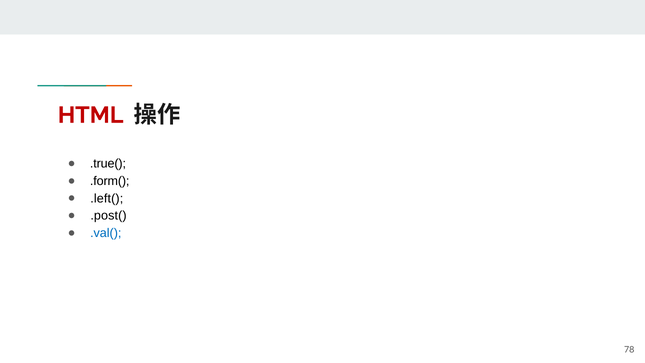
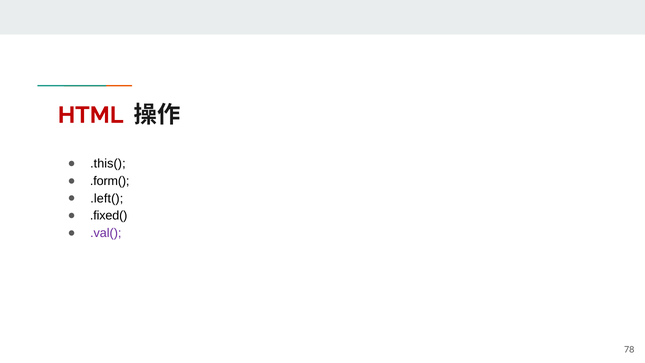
.true(: .true( -> .this( (108, 164)
.post(: .post( -> .fixed( (109, 216)
.val( colour: blue -> purple (106, 233)
